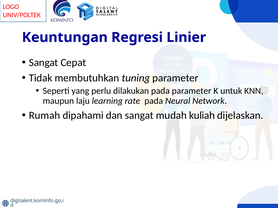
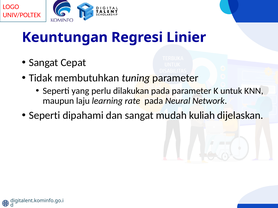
Rumah: Rumah -> Seperti (45, 116)
